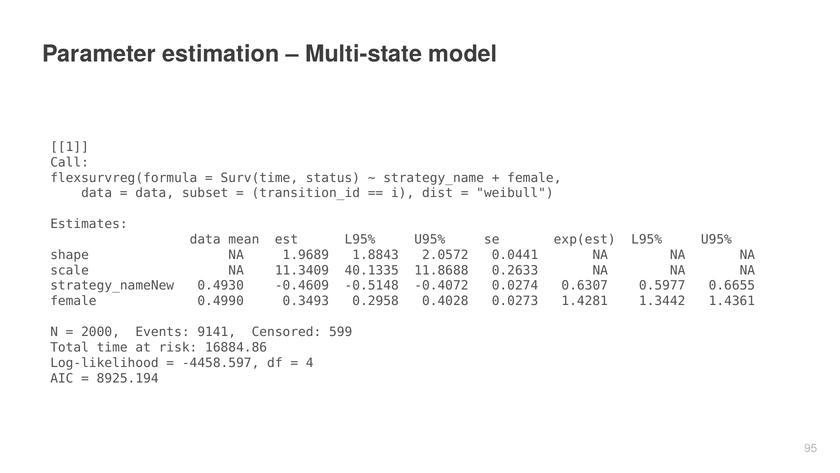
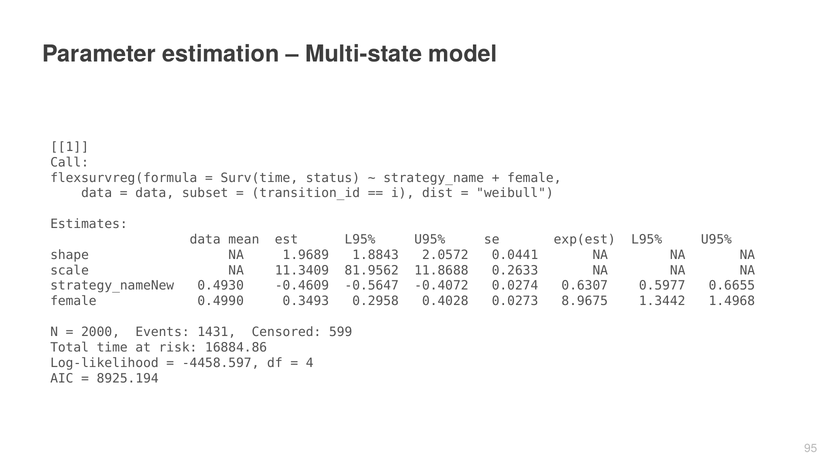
40.1335: 40.1335 -> 81.9562 (372, 270)
-0.5148: -0.5148 -> -0.5647 (372, 285)
1.4281: 1.4281 -> 8.9675 (585, 301)
1.4361: 1.4361 -> 1.4968 (732, 301)
9141: 9141 -> 1431 (217, 332)
